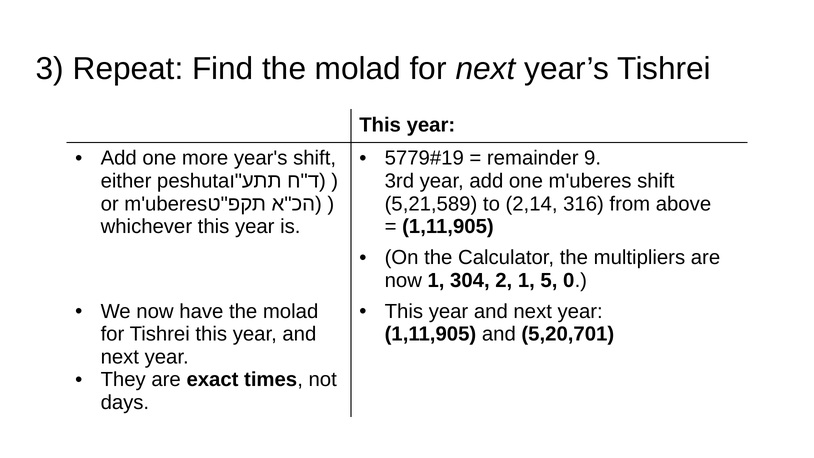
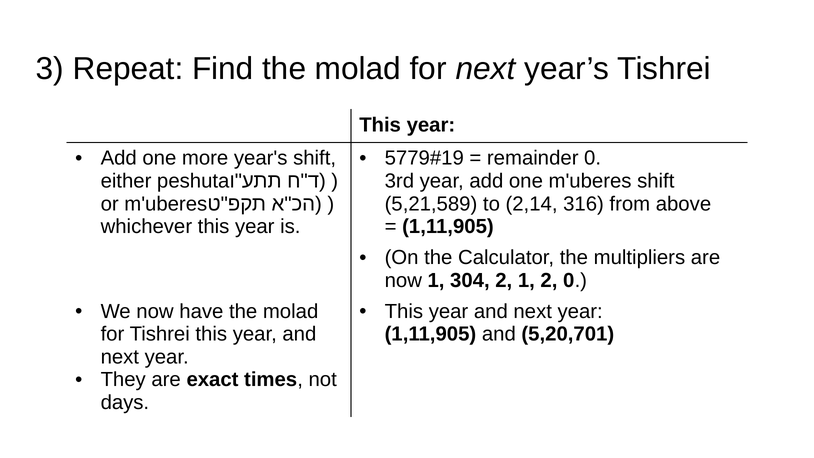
remainder 9: 9 -> 0 (593, 158)
1 5: 5 -> 2 (549, 280)
